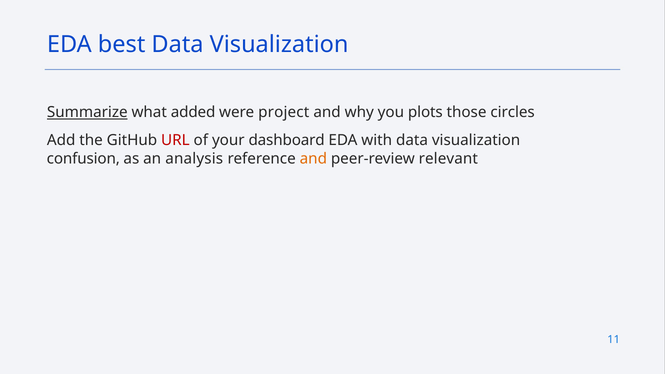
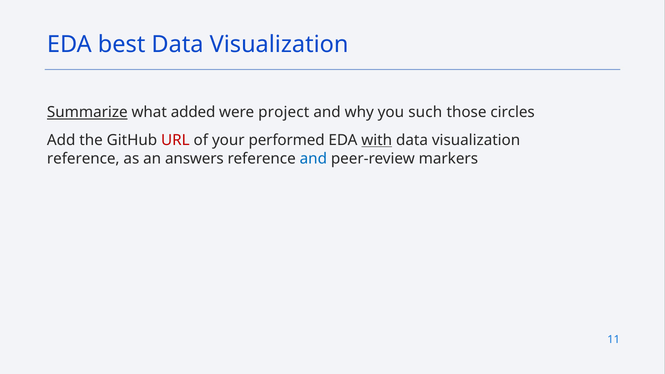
plots: plots -> such (425, 112)
dashboard: dashboard -> performed (287, 140)
with underline: none -> present (377, 140)
confusion: confusion -> reference (83, 159)
analysis: analysis -> answers (194, 159)
and colour: orange -> blue (313, 159)
relevant: relevant -> markers (448, 159)
